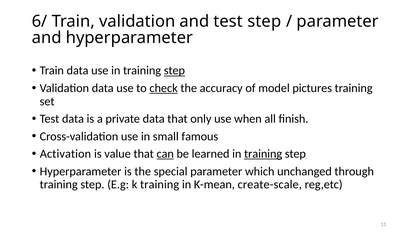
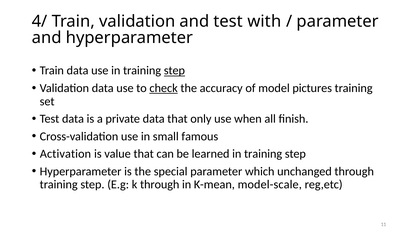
6/: 6/ -> 4/ (40, 21)
test step: step -> with (264, 21)
can underline: present -> none (165, 154)
training underline: present -> none (263, 154)
k training: training -> through (160, 185)
create-scale: create-scale -> model-scale (270, 185)
